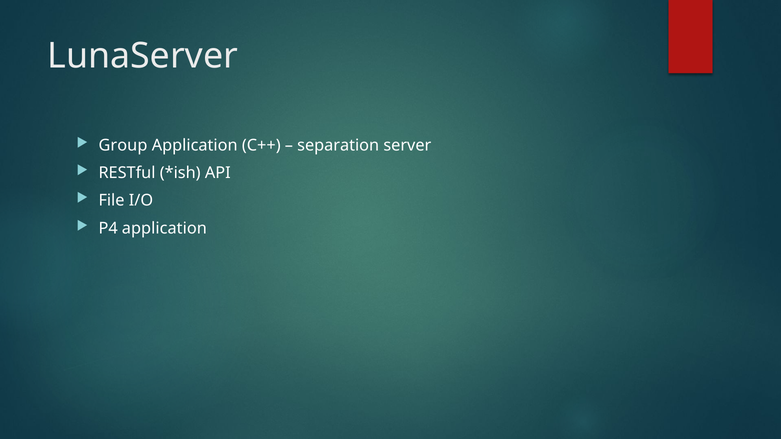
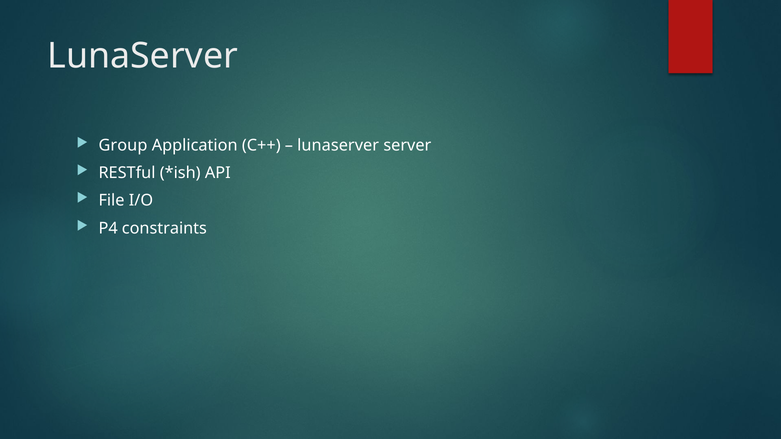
separation: separation -> lunaserver (338, 145)
P4 application: application -> constraints (164, 228)
